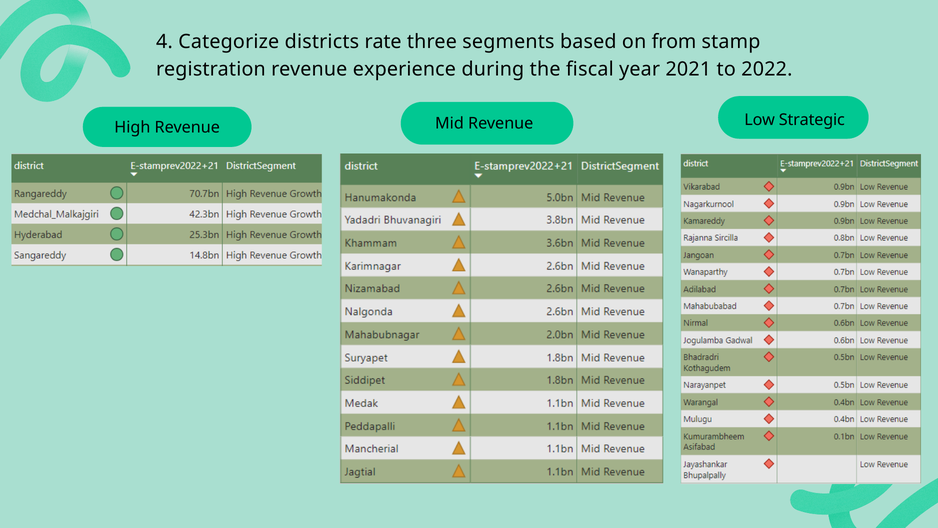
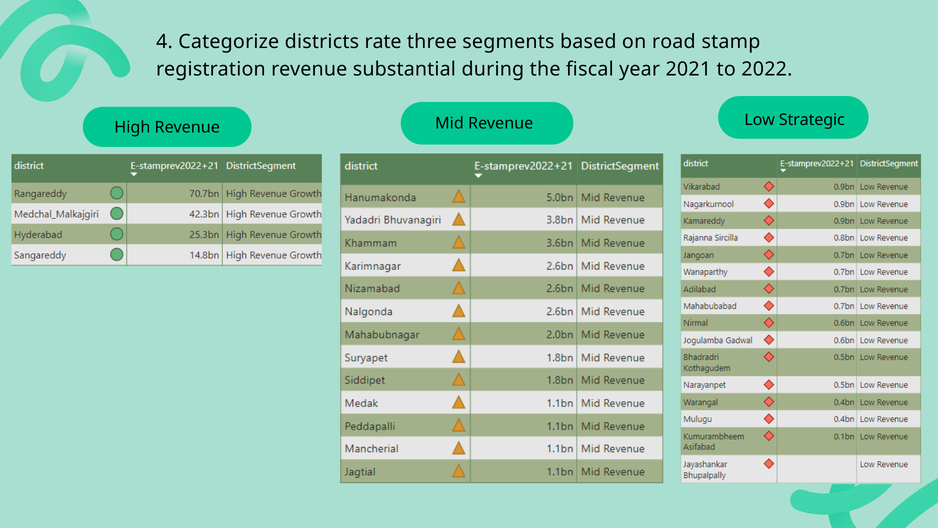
from: from -> road (674, 42)
experience: experience -> substantial (404, 69)
